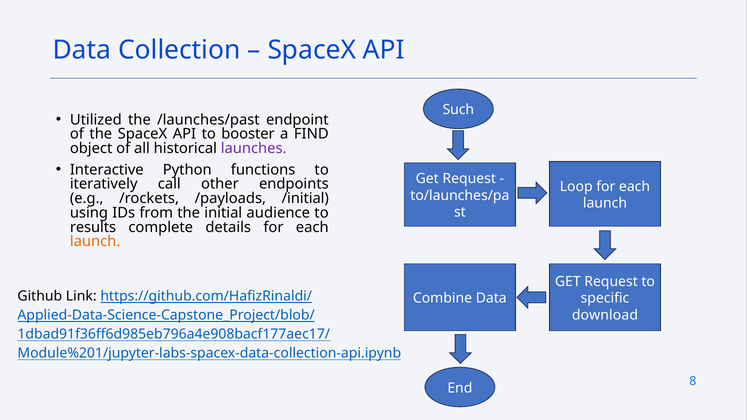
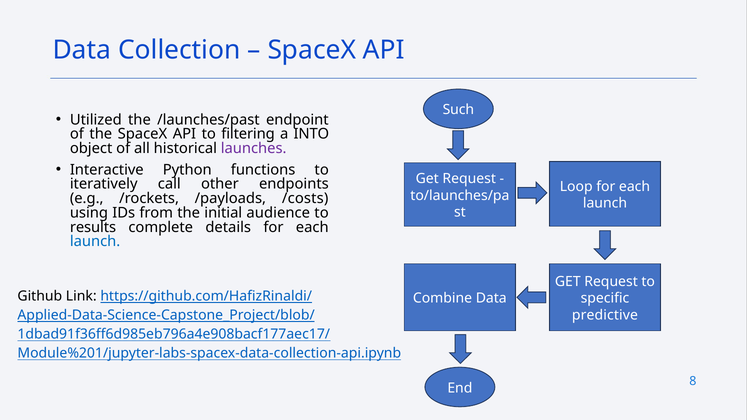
booster: booster -> filtering (248, 134)
FIND: FIND -> INTO (311, 134)
/initial: /initial -> /costs (305, 199)
launch colour: orange -> blue (95, 242)
download: download -> predictive (605, 315)
